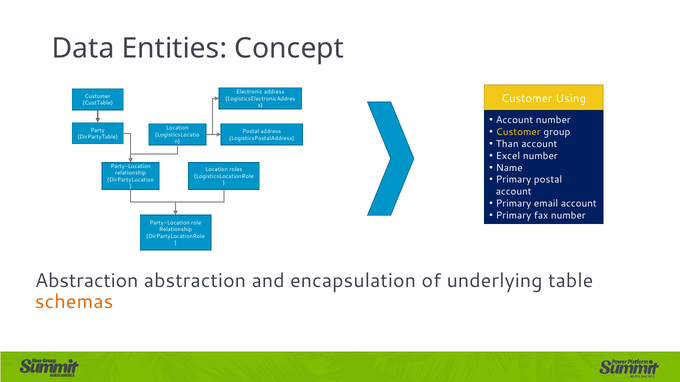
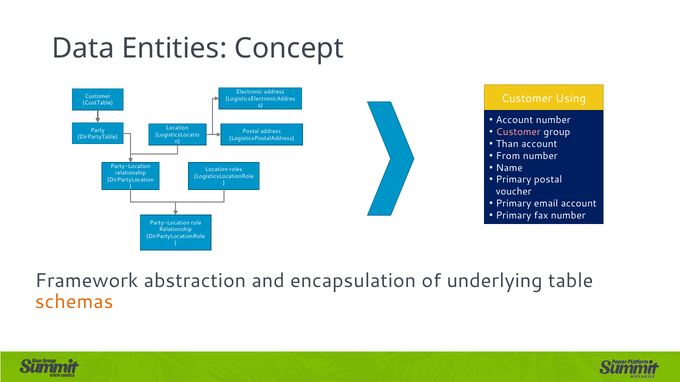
Customer colour: yellow -> pink (518, 132)
Excel: Excel -> From (508, 156)
account: account -> voucher (514, 192)
Abstraction: Abstraction -> Framework (87, 281)
